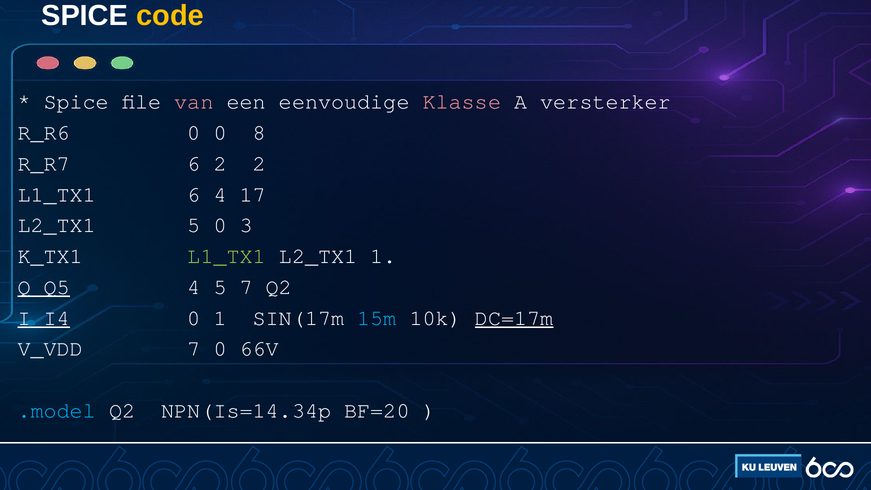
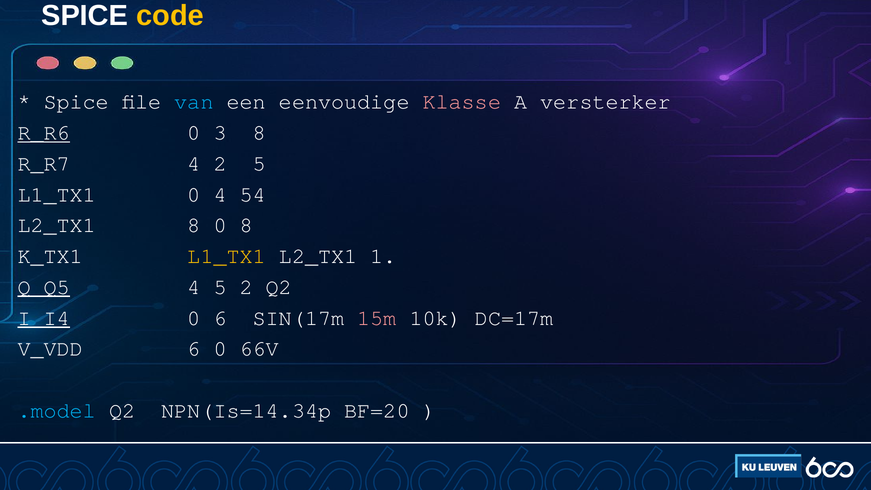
van colour: pink -> light blue (194, 102)
R_R6 underline: none -> present (44, 133)
0 0: 0 -> 3 (220, 133)
R_R7 6: 6 -> 4 (194, 163)
2 2: 2 -> 5 (259, 163)
L1_TX1 6: 6 -> 0 (194, 194)
17: 17 -> 54 (253, 194)
L2_TX1 5: 5 -> 8 (194, 225)
0 3: 3 -> 8 (246, 225)
L1_TX1 colour: light green -> yellow (227, 256)
5 7: 7 -> 2 (246, 287)
0 1: 1 -> 6 (220, 318)
15m colour: light blue -> pink (377, 318)
DC=17m underline: present -> none (514, 318)
V_VDD 7: 7 -> 6 (194, 349)
